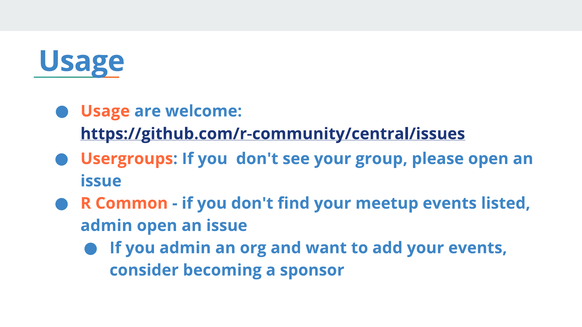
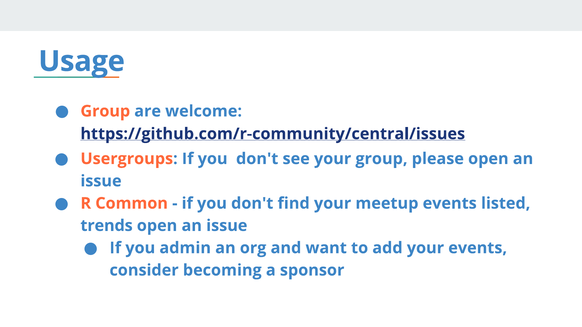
Usage: Usage -> Group (105, 111)
admin: admin -> trends (107, 226)
